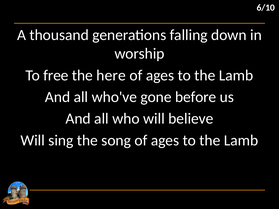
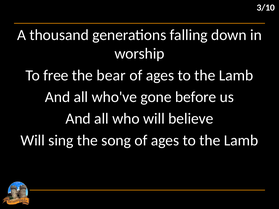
6/10: 6/10 -> 3/10 (266, 8)
here: here -> bear (111, 75)
